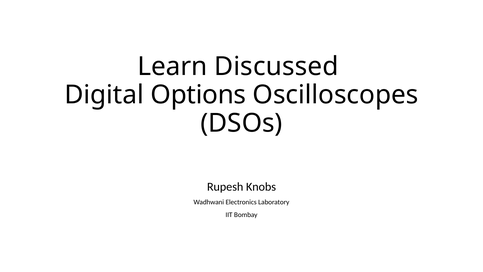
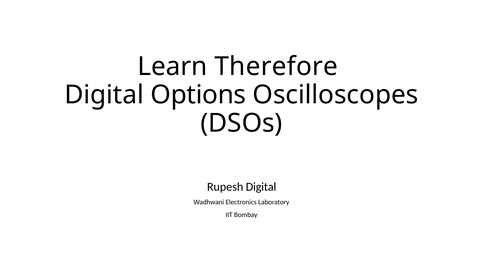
Discussed: Discussed -> Therefore (276, 66)
Rupesh Knobs: Knobs -> Digital (261, 187)
